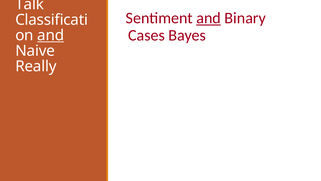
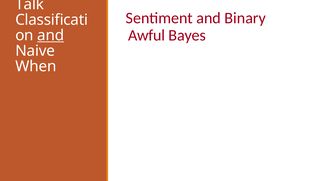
and underline: present -> none (209, 18)
Cases: Cases -> Awful (147, 35)
Really: Really -> When (36, 66)
